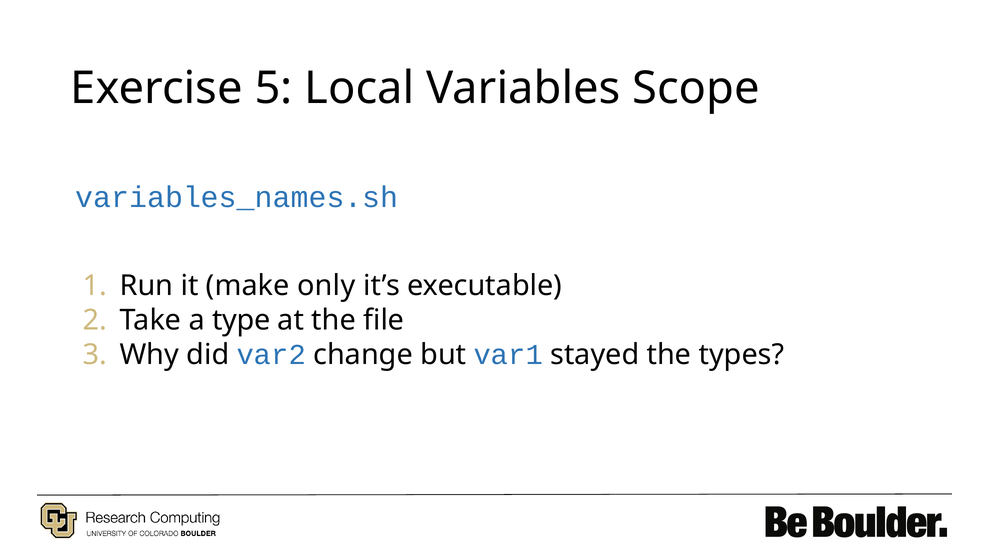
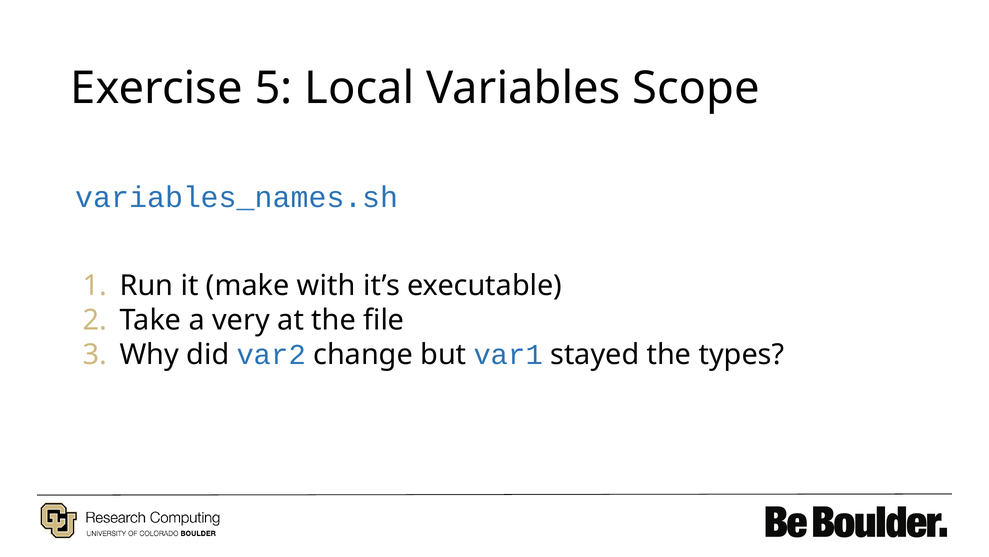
only: only -> with (326, 285)
type: type -> very (241, 320)
